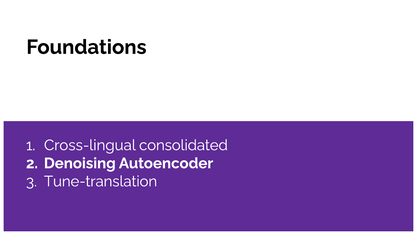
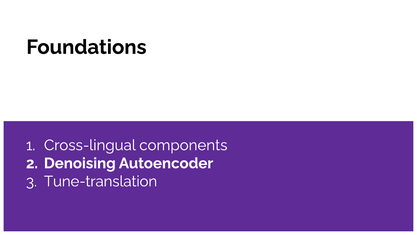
consolidated: consolidated -> components (183, 145)
